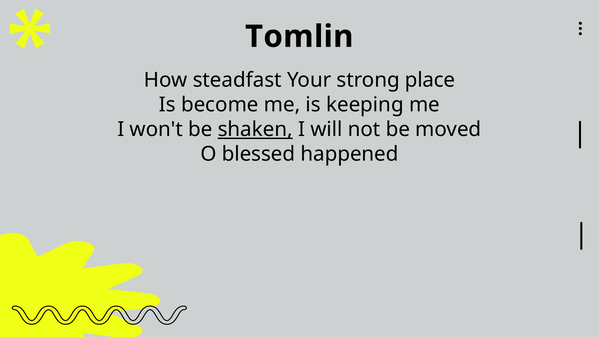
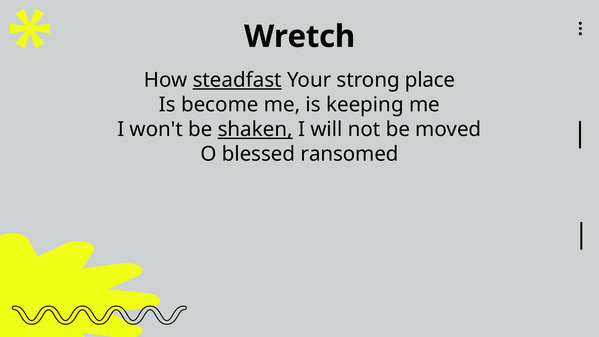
Tomlin: Tomlin -> Wretch (300, 37)
steadfast underline: none -> present (237, 80)
happened: happened -> ransomed (350, 154)
